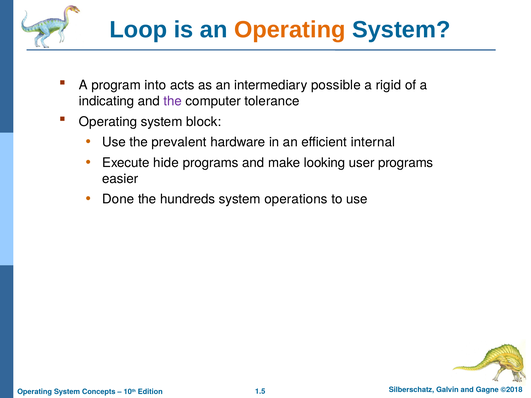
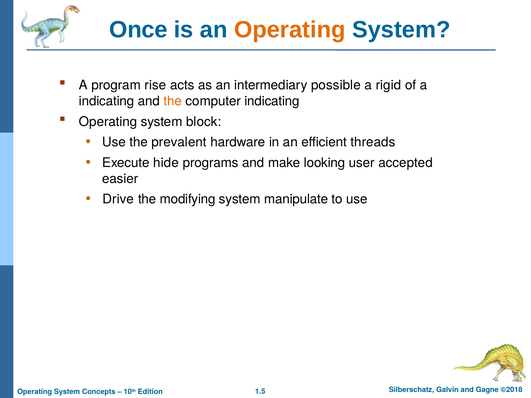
Loop: Loop -> Once (138, 30)
into: into -> rise (155, 85)
the colour: purple -> orange (173, 101)
computer tolerance: tolerance -> indicating (272, 101)
internal: internal -> threads (373, 142)
user programs: programs -> accepted (406, 163)
Done: Done -> Drive (118, 199)
hundreds: hundreds -> modifying (188, 199)
operations: operations -> manipulate (296, 199)
